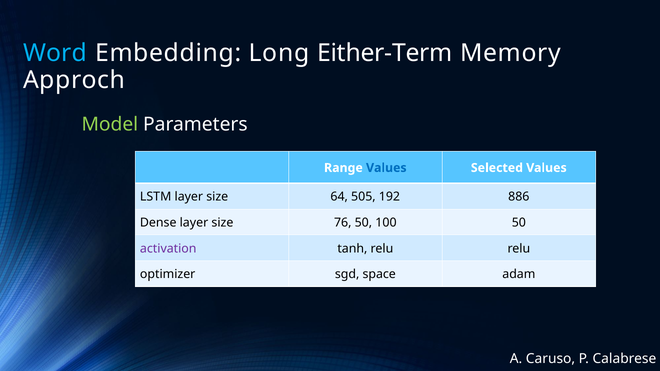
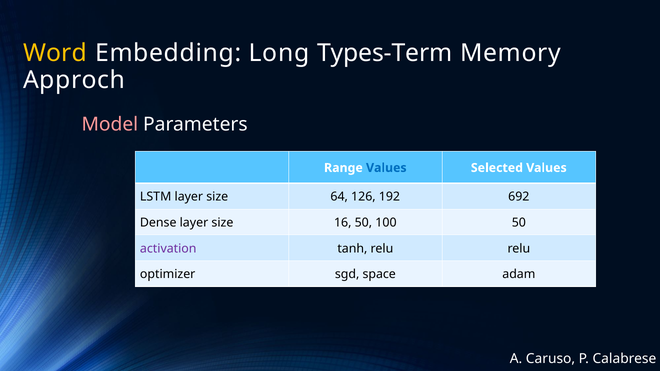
Word colour: light blue -> yellow (55, 53)
Either-Term: Either-Term -> Types-Term (385, 53)
Model colour: light green -> pink (110, 124)
505: 505 -> 126 (363, 197)
886: 886 -> 692 (519, 197)
76: 76 -> 16 (343, 223)
